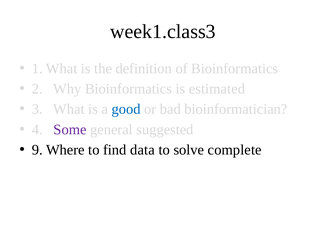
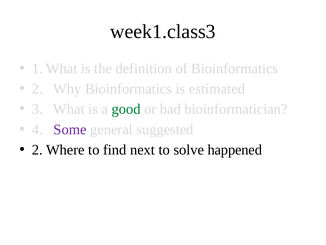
good colour: blue -> green (126, 109)
9: 9 -> 2 (37, 150)
data: data -> next (143, 150)
complete: complete -> happened (235, 150)
